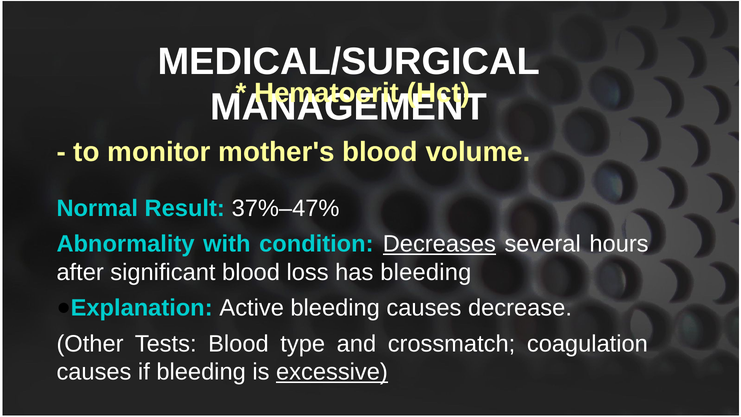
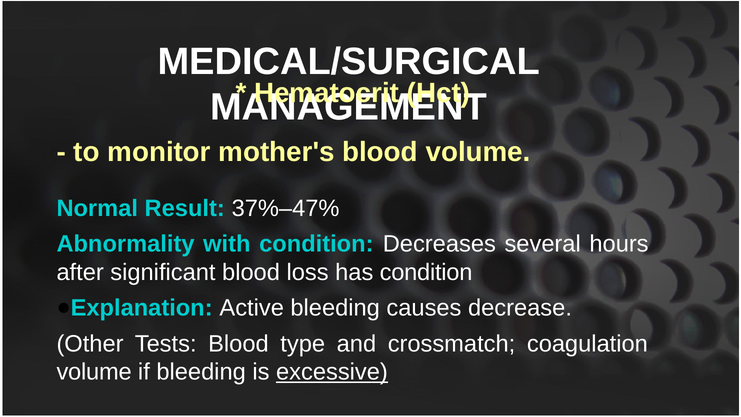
Decreases underline: present -> none (439, 244)
has bleeding: bleeding -> condition (426, 272)
causes: causes -> volume (94, 372)
